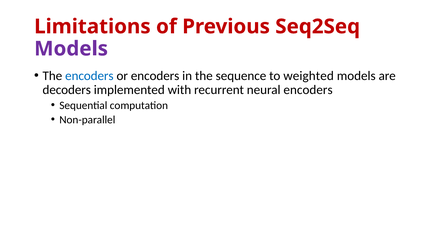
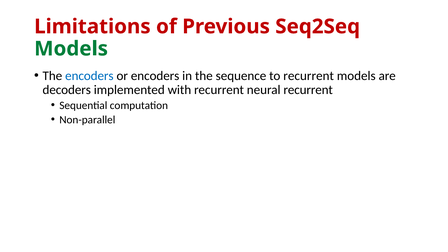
Models colour: purple -> green (71, 49)
to weighted: weighted -> recurrent (309, 76)
neural encoders: encoders -> recurrent (308, 90)
